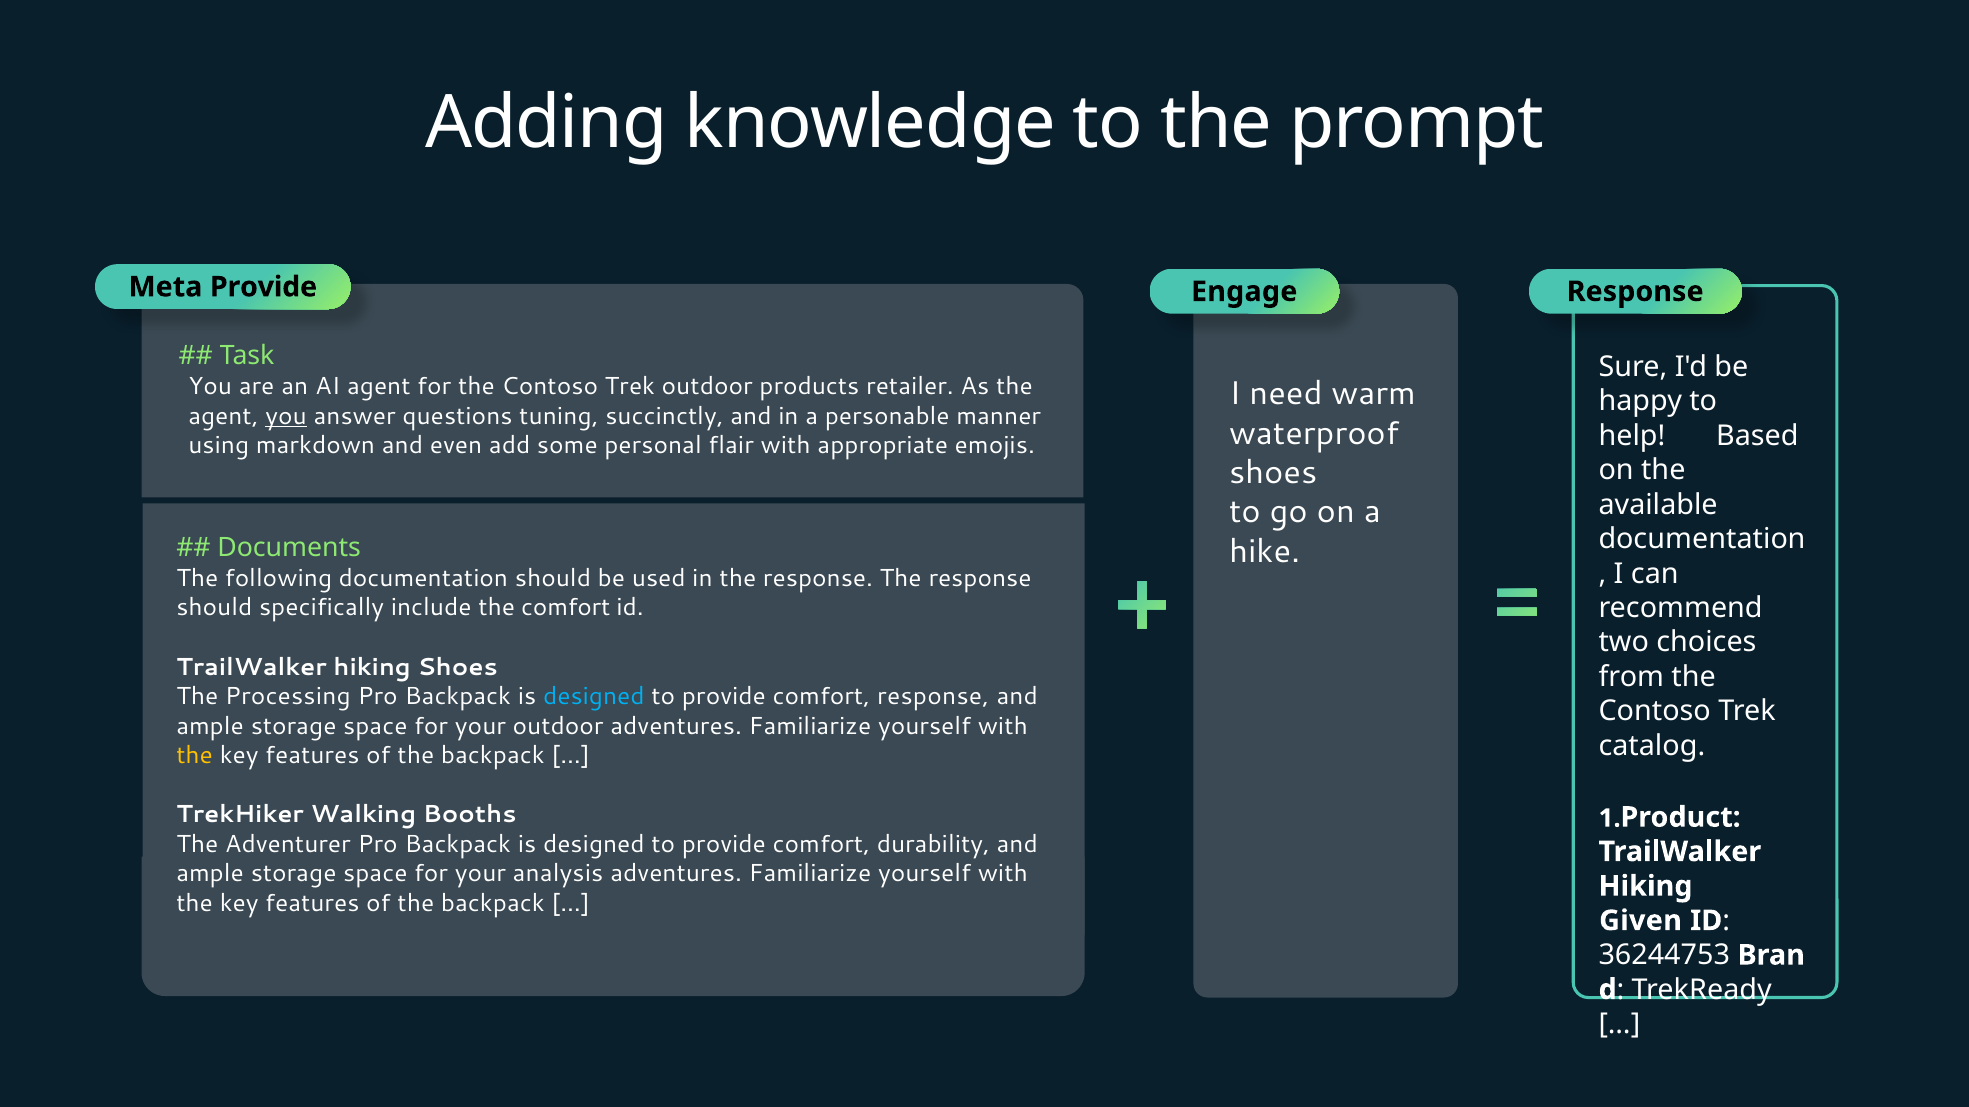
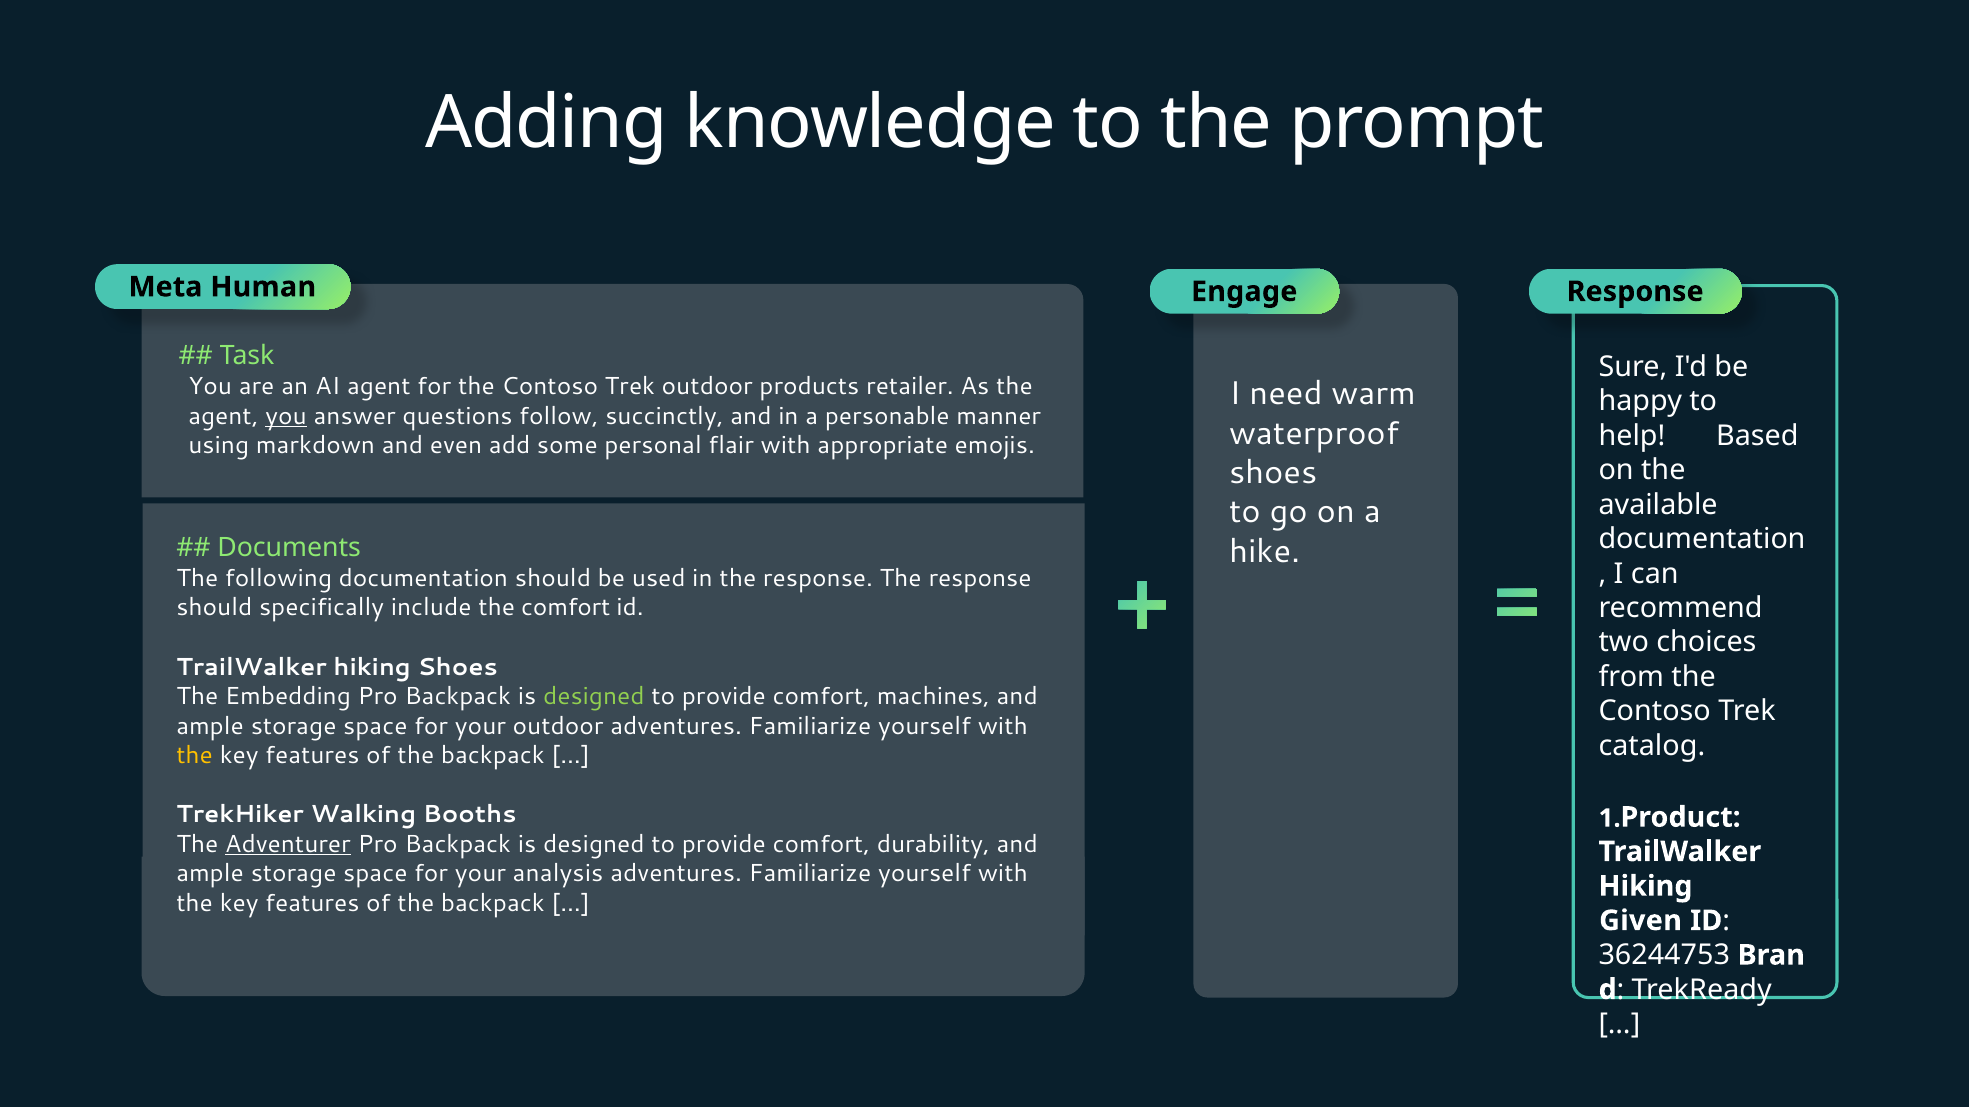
Meta Provide: Provide -> Human (263, 287)
tuning: tuning -> follow (559, 416)
Processing: Processing -> Embedding (288, 697)
designed colour: light blue -> light green (594, 697)
comfort response: response -> machines (933, 697)
Adventurer underline: none -> present (288, 844)
